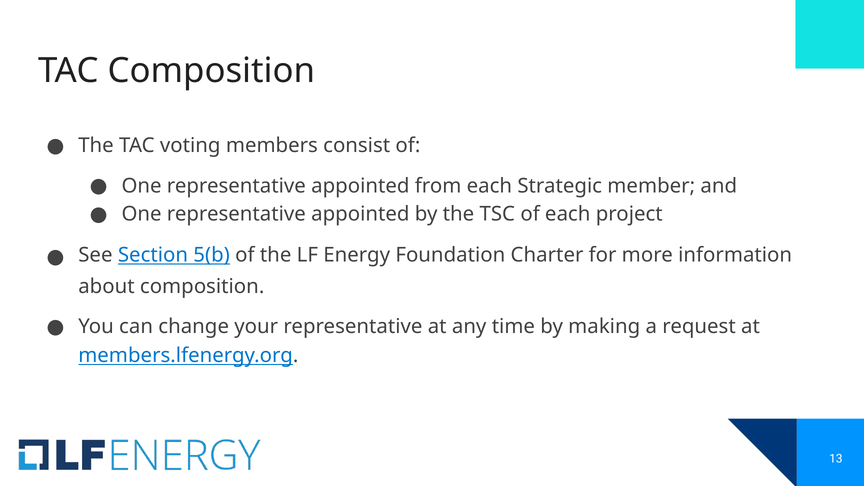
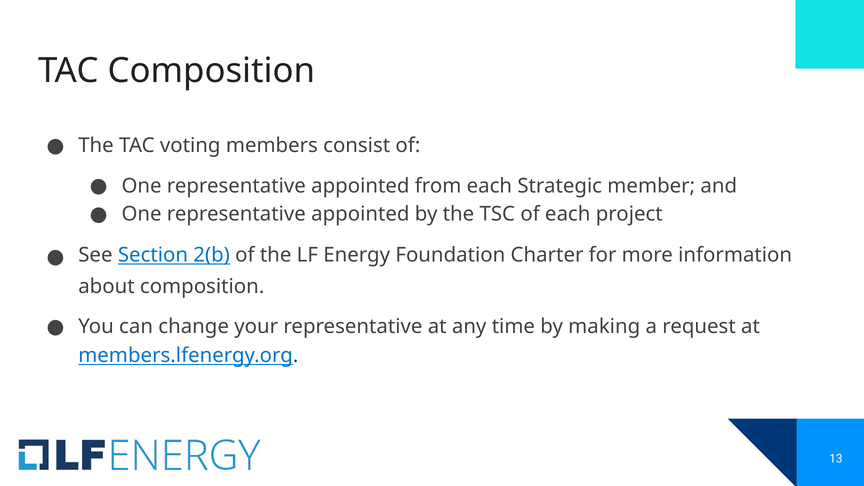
5(b: 5(b -> 2(b (212, 255)
